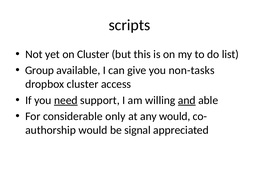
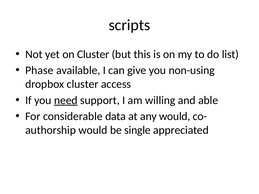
Group: Group -> Phase (39, 70)
non-tasks: non-tasks -> non-using (192, 70)
and underline: present -> none (187, 100)
only: only -> data (116, 117)
signal: signal -> single (138, 130)
